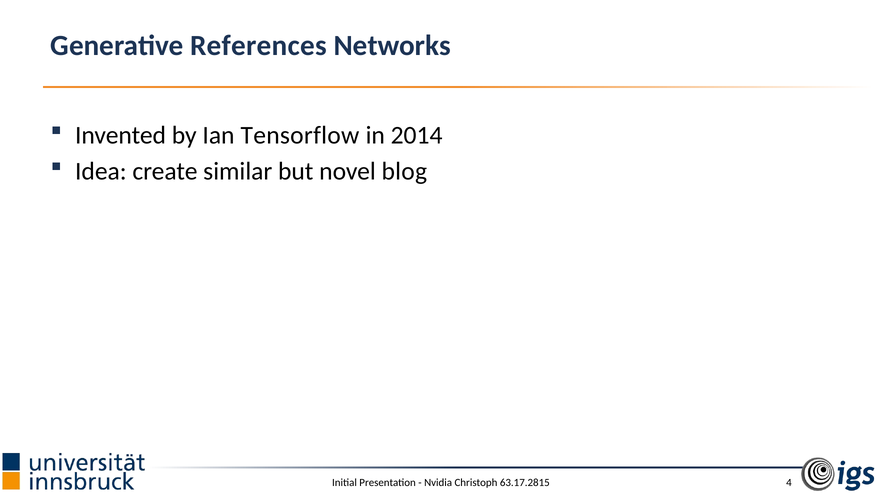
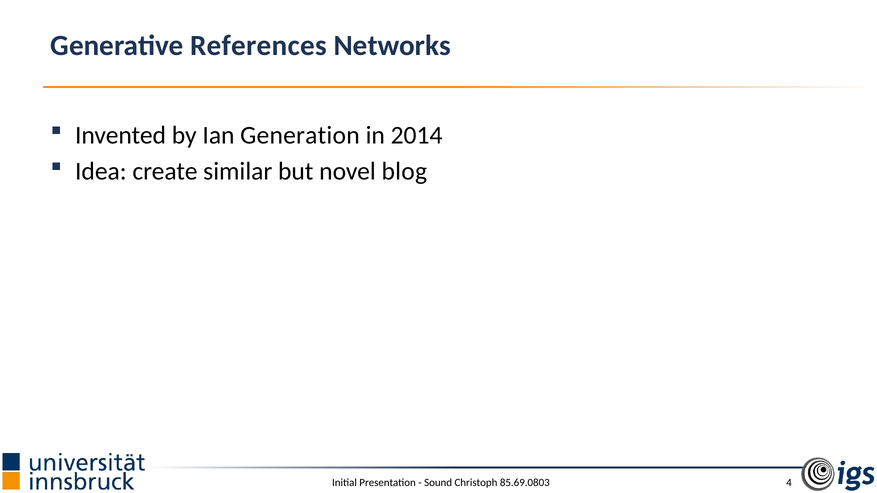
Tensorflow: Tensorflow -> Generation (300, 136)
Nvidia: Nvidia -> Sound (438, 483)
63.17.2815: 63.17.2815 -> 85.69.0803 (525, 483)
